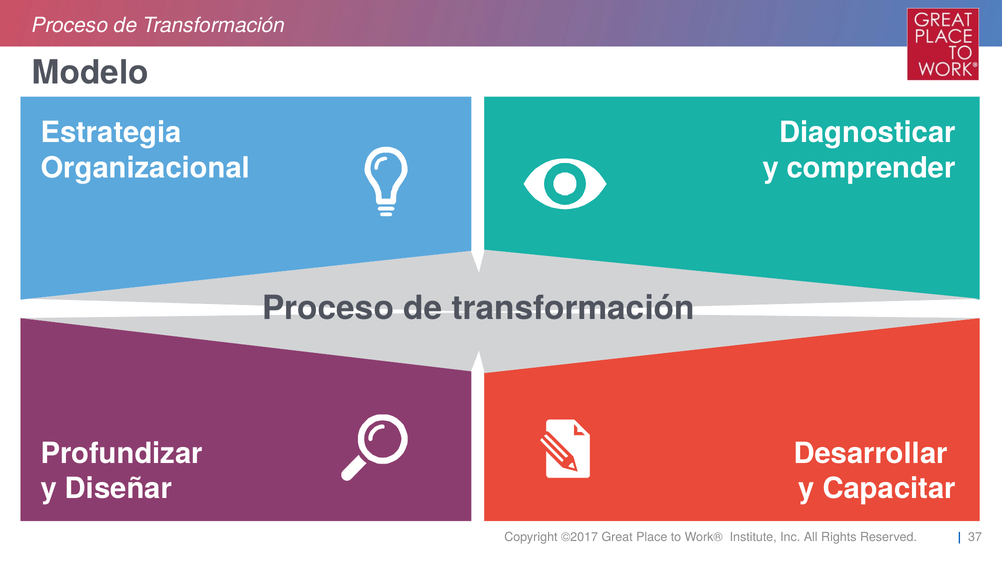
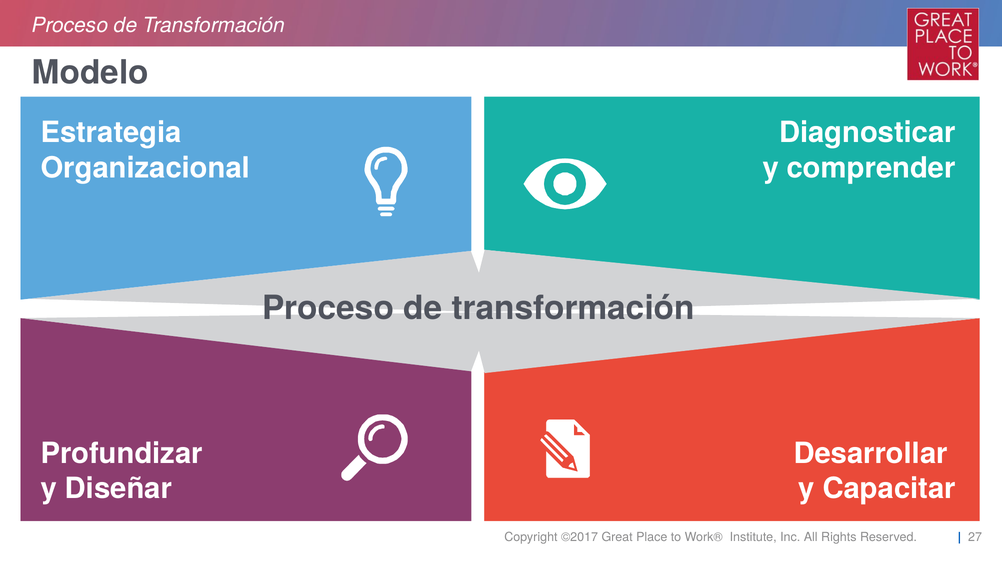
37: 37 -> 27 (975, 537)
